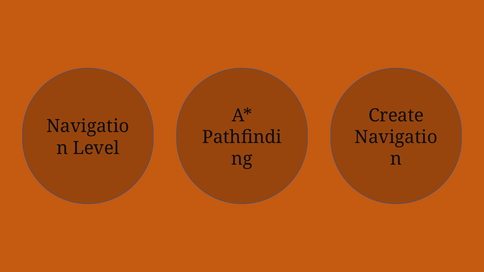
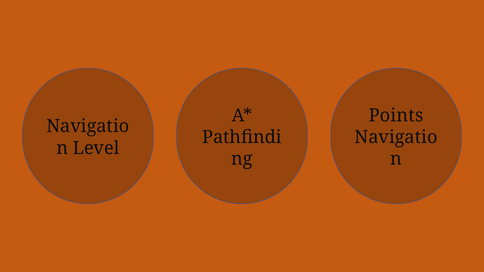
Create: Create -> Points (396, 116)
